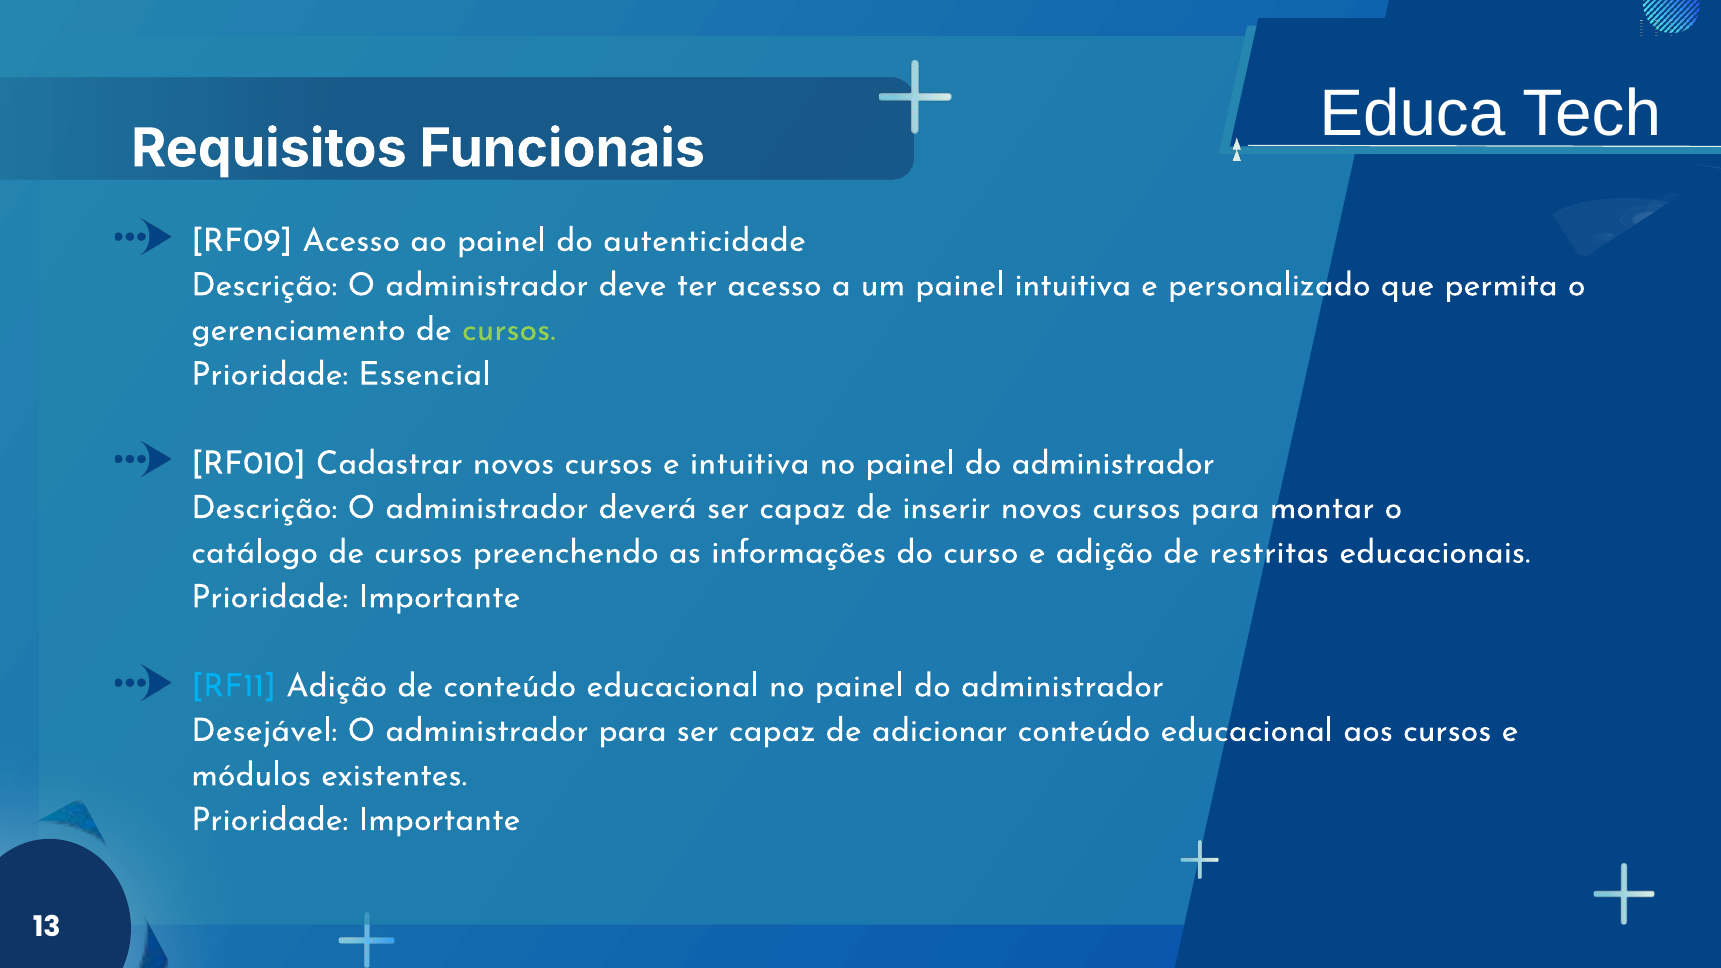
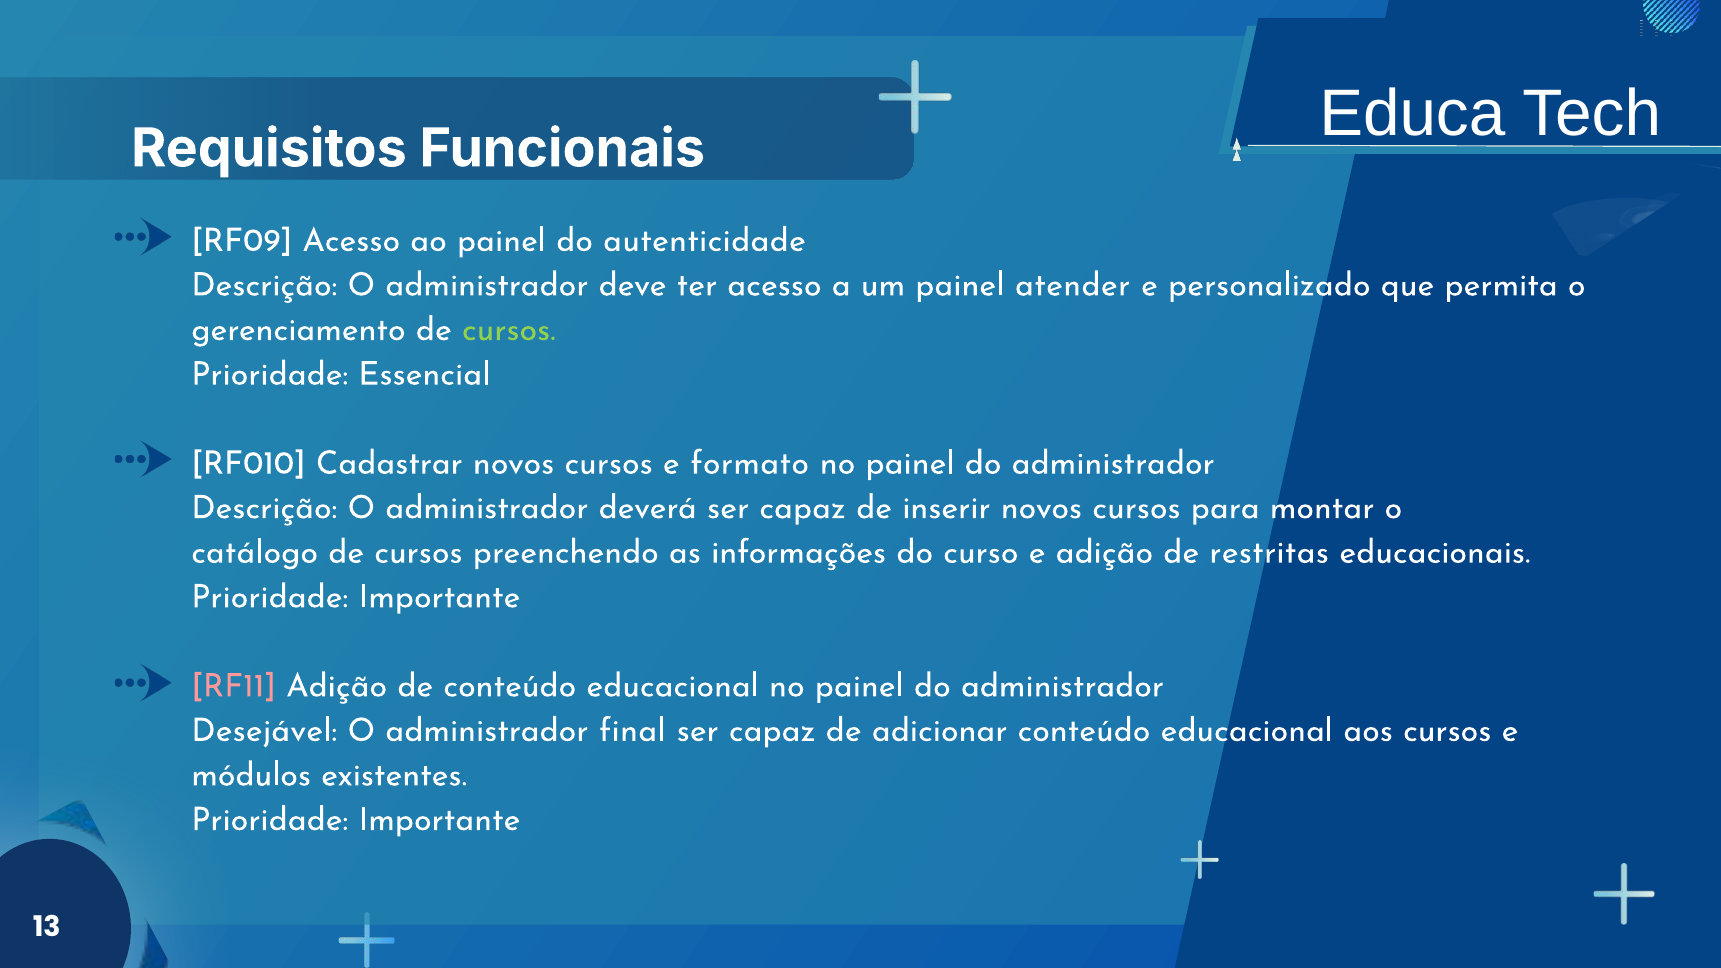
painel intuitiva: intuitiva -> atender (1073, 285)
e intuitiva: intuitiva -> formato (750, 463)
RF11 colour: light blue -> pink (234, 686)
administrador para: para -> final (632, 730)
